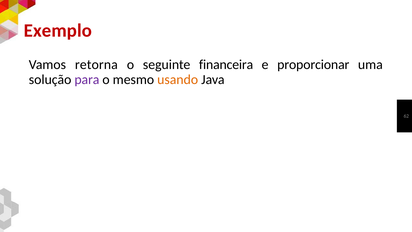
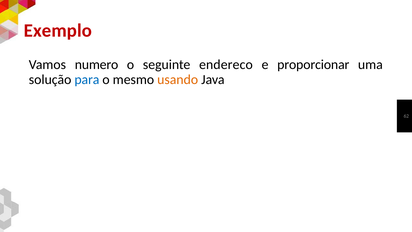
retorna: retorna -> numero (97, 65)
financeira: financeira -> endereco (226, 65)
para colour: purple -> blue (87, 79)
